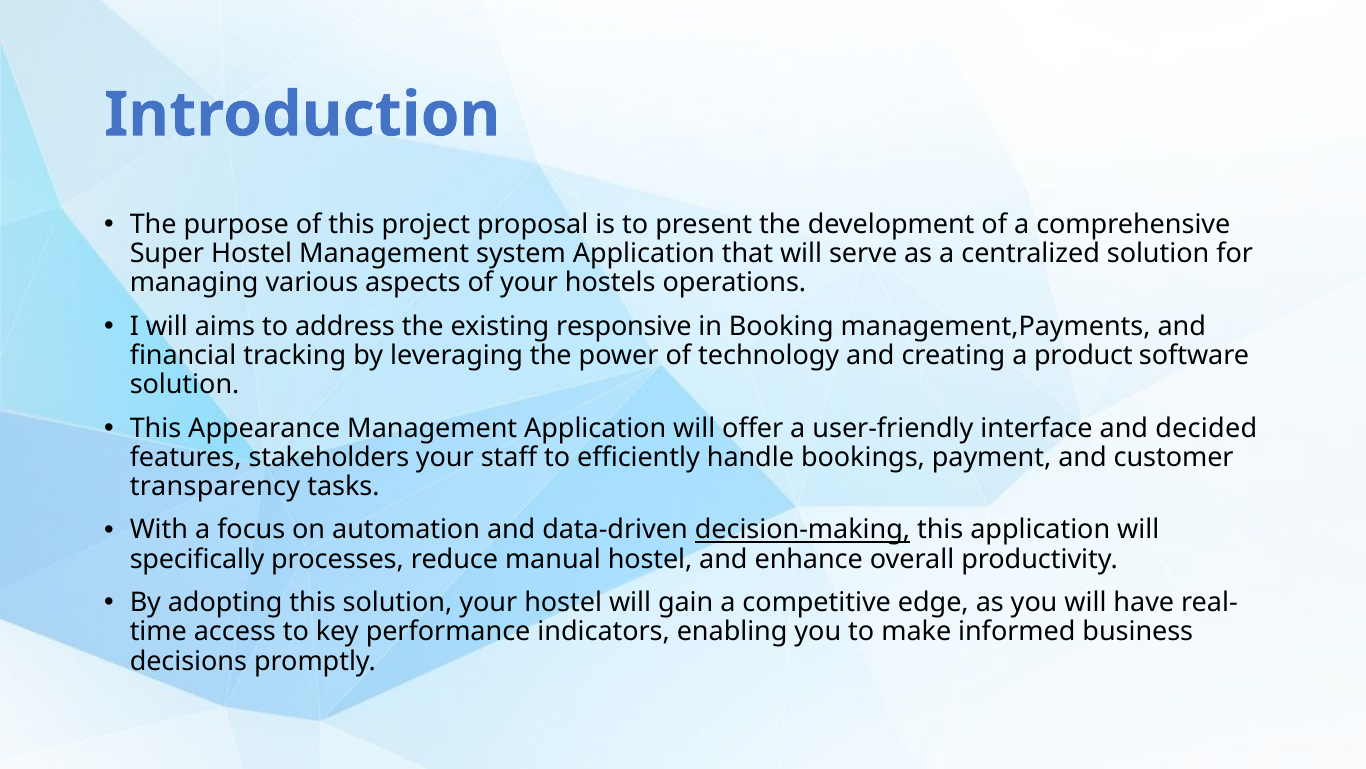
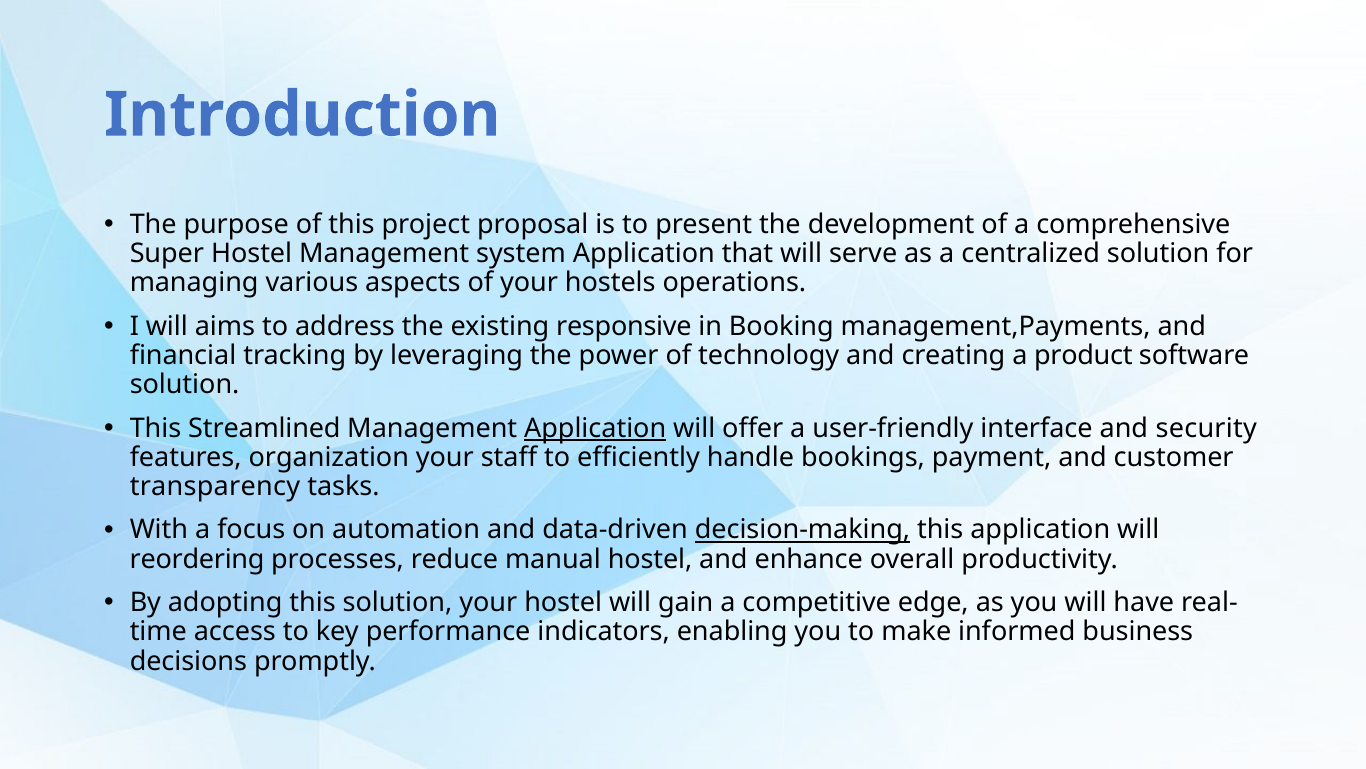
Appearance: Appearance -> Streamlined (264, 428)
Application underline: none -> present (595, 428)
decided: decided -> security (1206, 428)
stakeholders: stakeholders -> organization (329, 457)
specifically: specifically -> reordering (197, 559)
